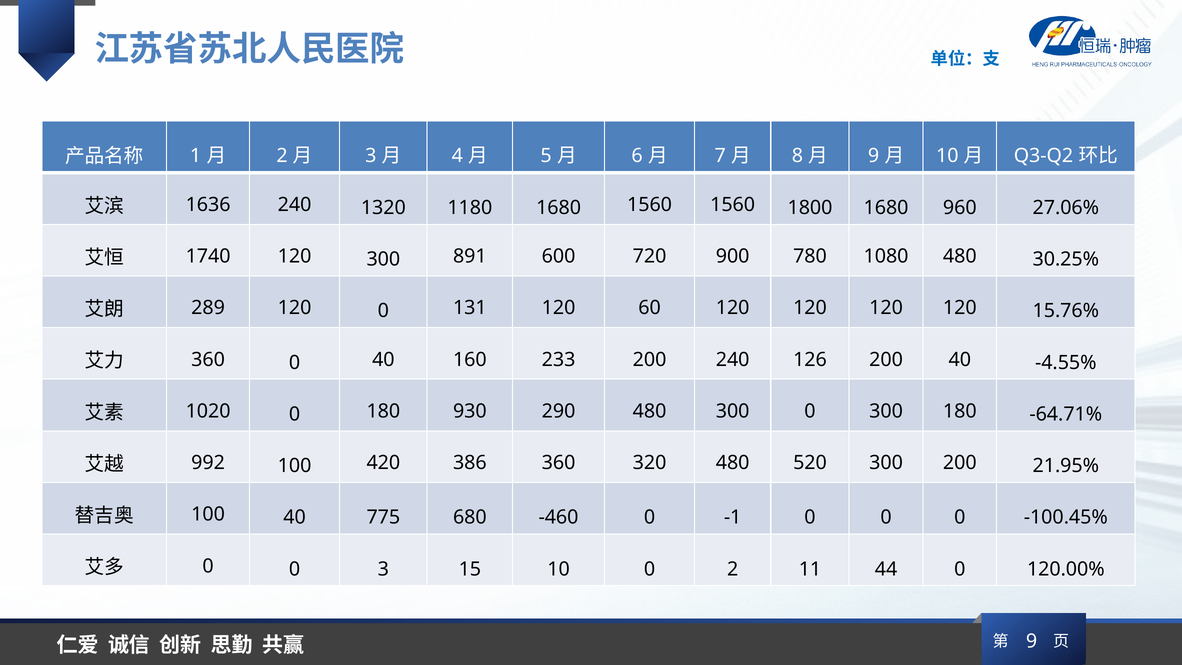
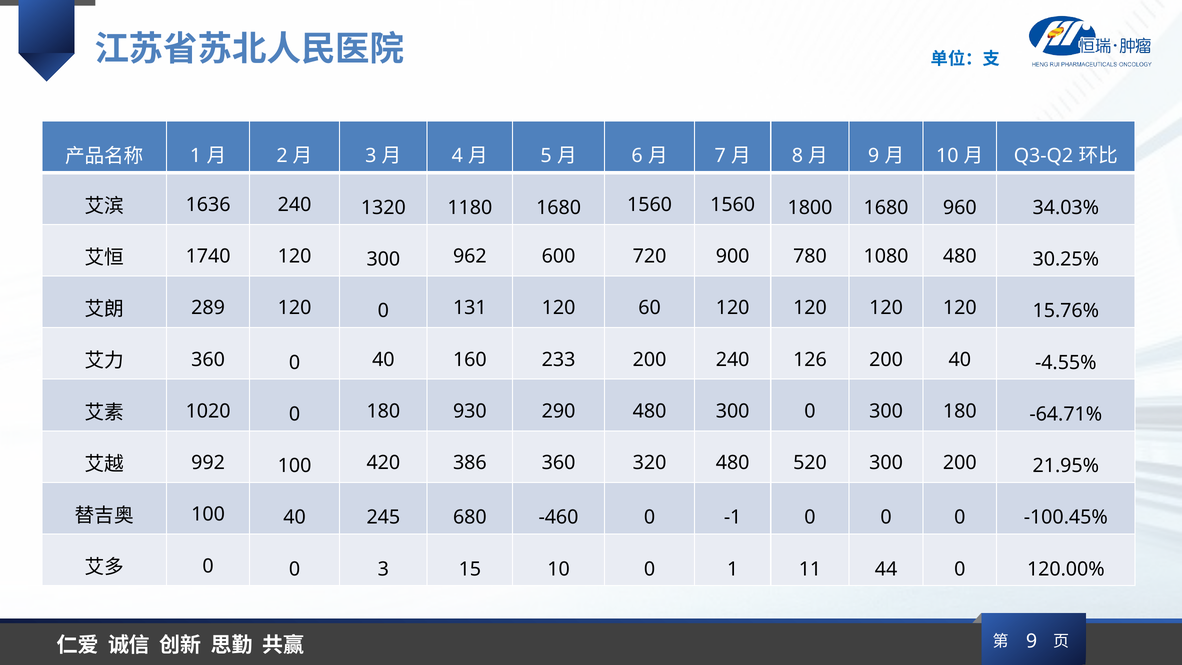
27.06%: 27.06% -> 34.03% (1066, 208)
891: 891 -> 962 (470, 256)
775: 775 -> 245 (383, 517)
0 2: 2 -> 1 (733, 569)
